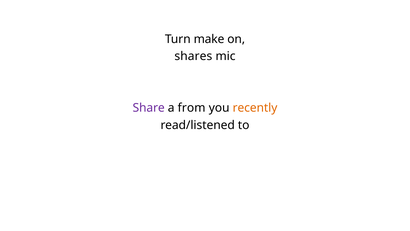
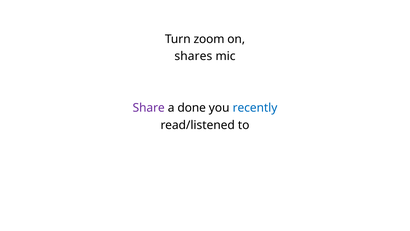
make: make -> zoom (209, 39)
from: from -> done (192, 108)
recently colour: orange -> blue (255, 108)
